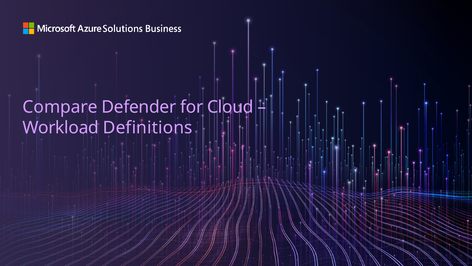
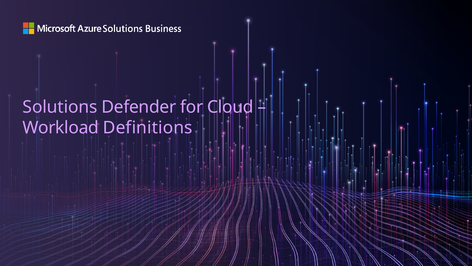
Compare: Compare -> Solutions (60, 107)
